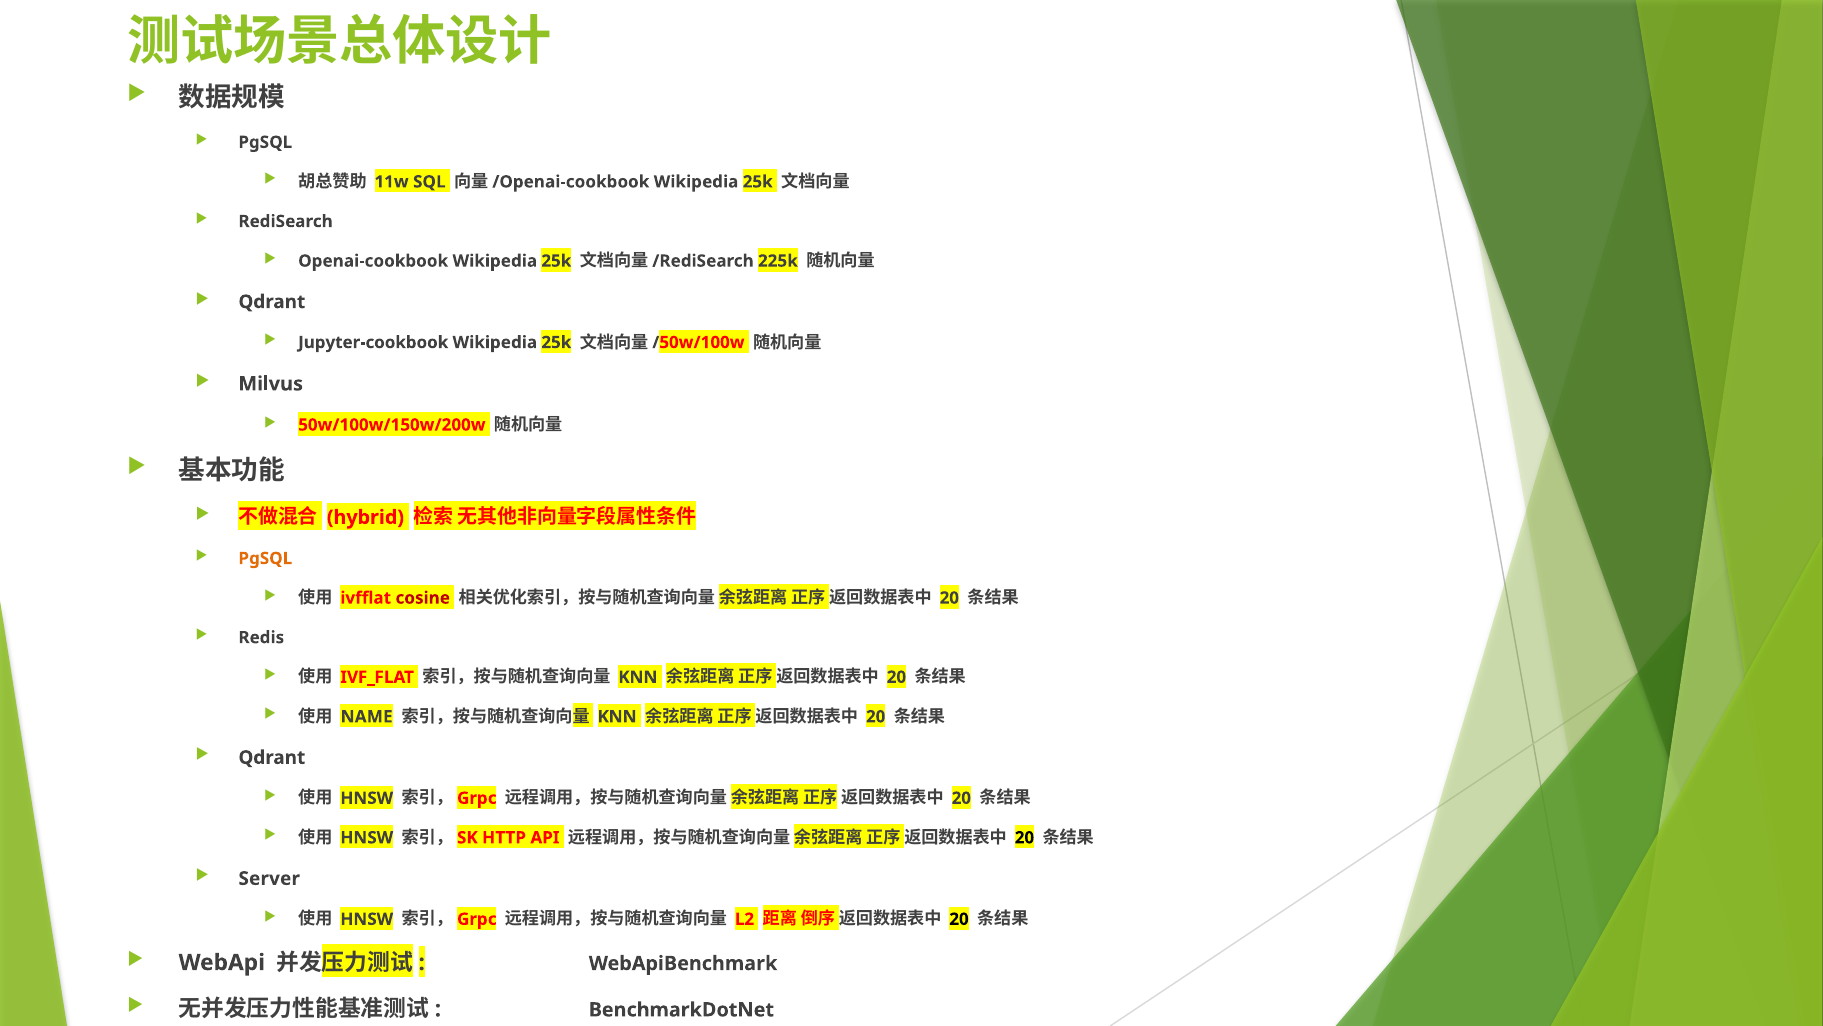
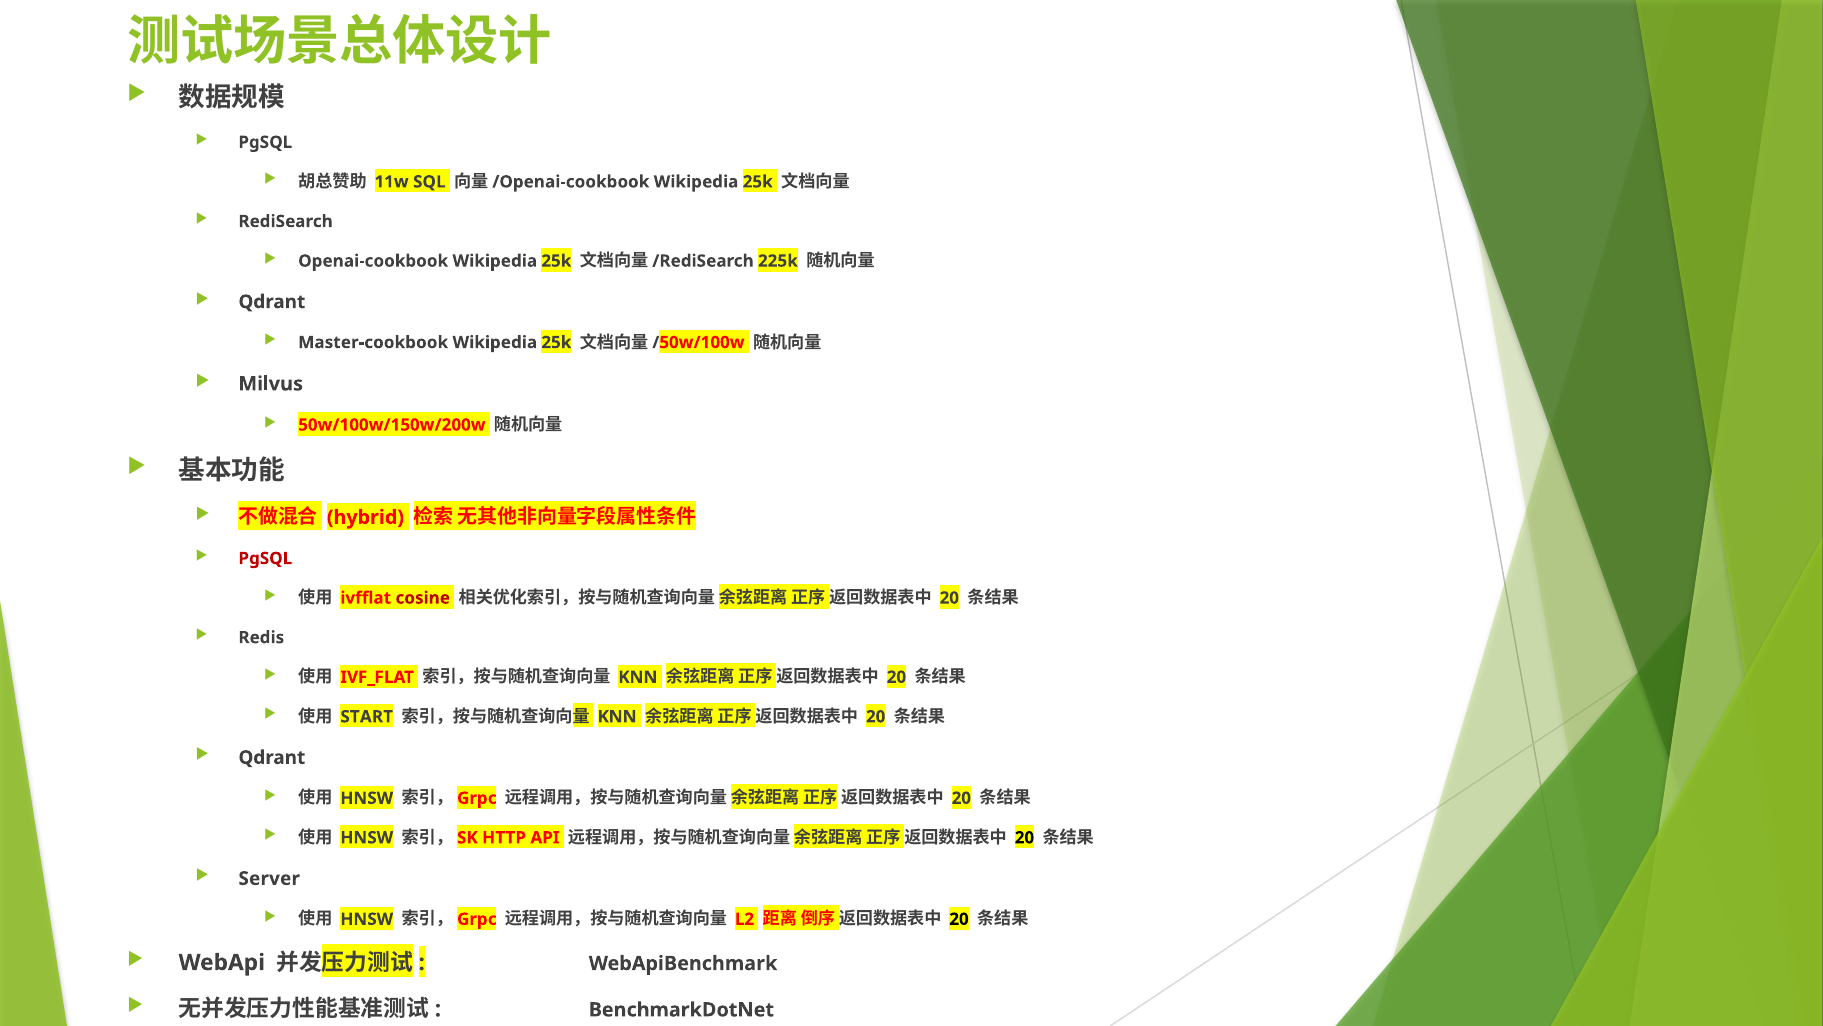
Jupyter-cookbook: Jupyter-cookbook -> Master-cookbook (373, 342)
PgSQL colour: orange -> red (265, 558)
NAME: NAME -> START (367, 716)
